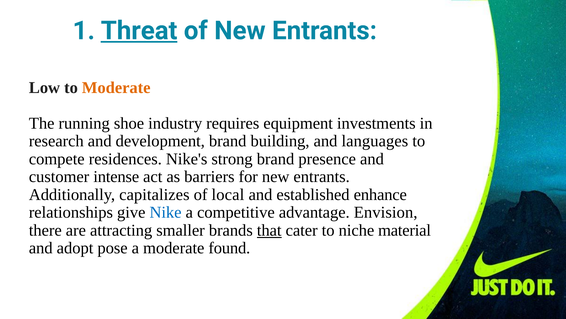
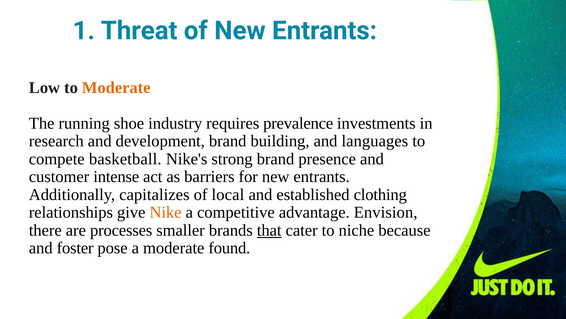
Threat underline: present -> none (139, 31)
equipment: equipment -> prevalence (298, 123)
residences: residences -> basketball (125, 159)
enhance: enhance -> clothing (380, 194)
Nike colour: blue -> orange (166, 212)
attracting: attracting -> processes (121, 230)
material: material -> because (404, 230)
adopt: adopt -> foster (75, 248)
